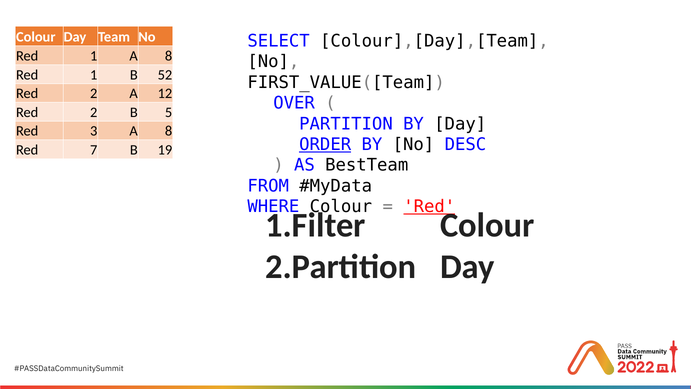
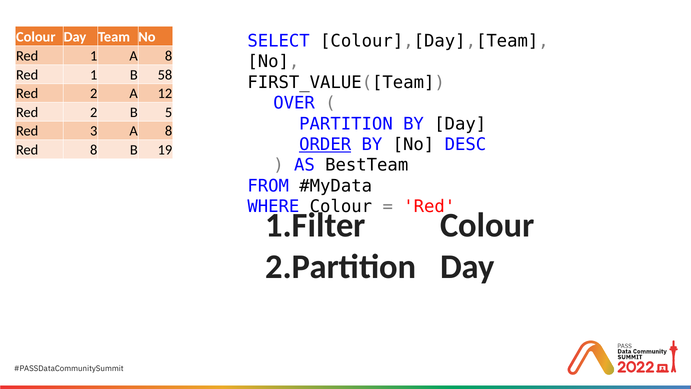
52: 52 -> 58 (165, 75)
Red 7: 7 -> 8 (94, 150)
Red underline: present -> none (429, 207)
